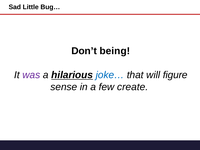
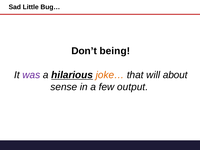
joke… colour: blue -> orange (110, 75)
figure: figure -> about (175, 75)
create: create -> output (133, 87)
